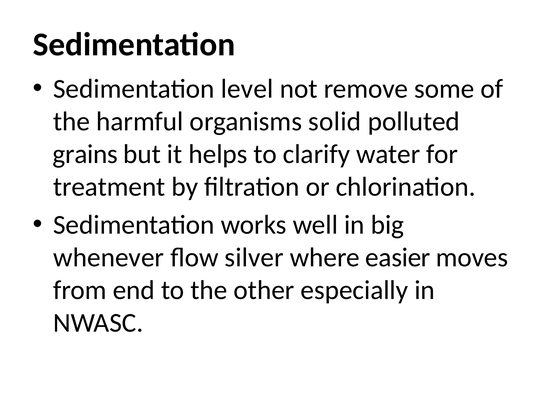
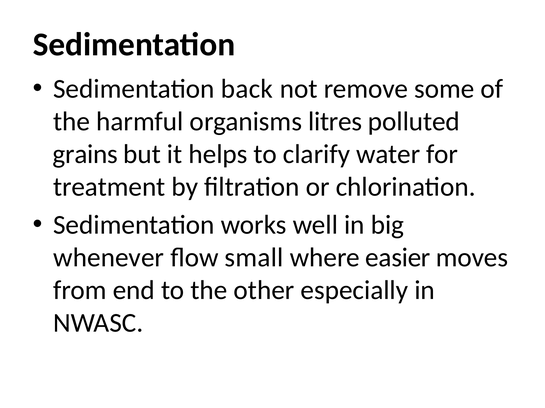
level: level -> back (247, 89)
solid: solid -> litres (335, 122)
silver: silver -> small (254, 258)
